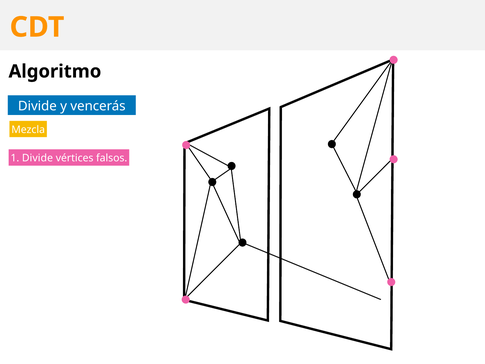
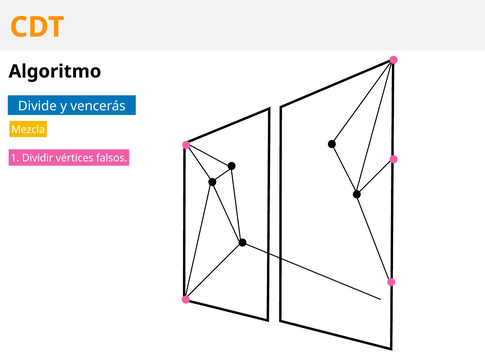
1 Divide: Divide -> Dividir (38, 158)
